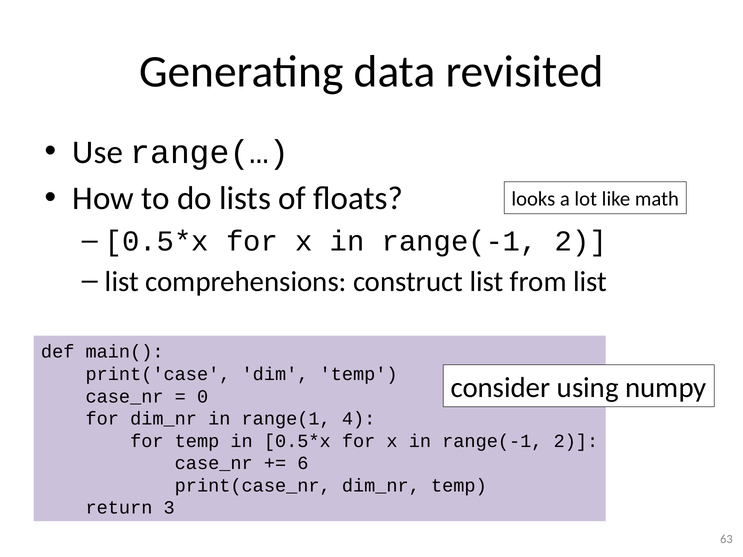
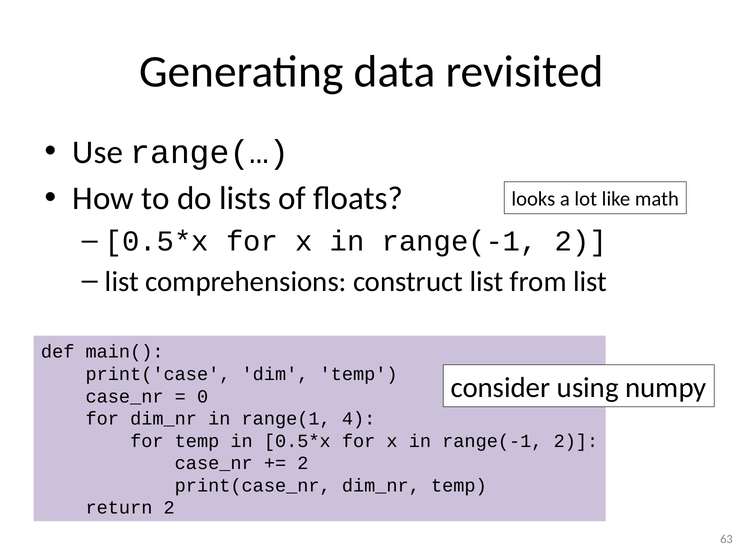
6: 6 -> 2 (303, 463)
return 3: 3 -> 2 (169, 508)
